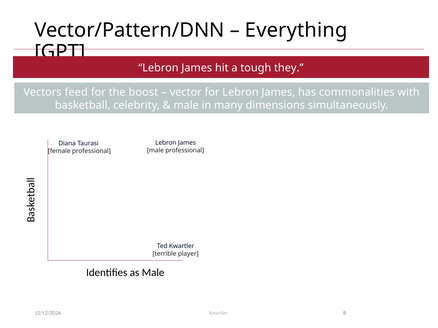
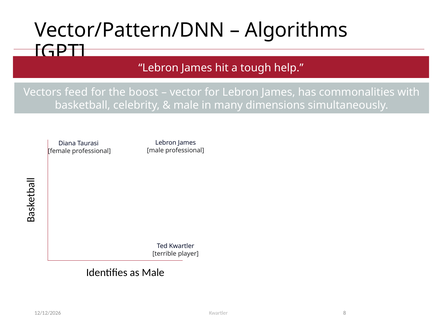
Everything: Everything -> Algorithms (296, 30)
they: they -> help (289, 68)
